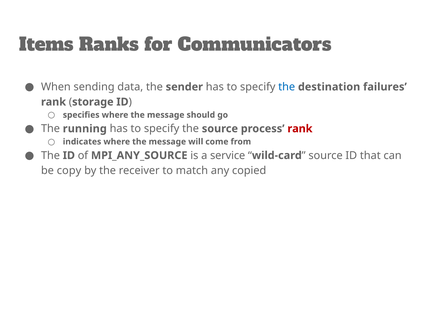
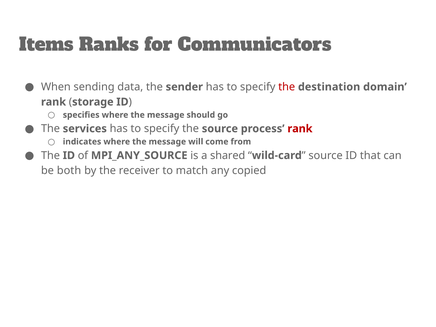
the colour: blue -> red (287, 87)
failures: failures -> domain (385, 87)
running: running -> services (85, 129)
service: service -> shared (228, 155)
copy: copy -> both (69, 170)
